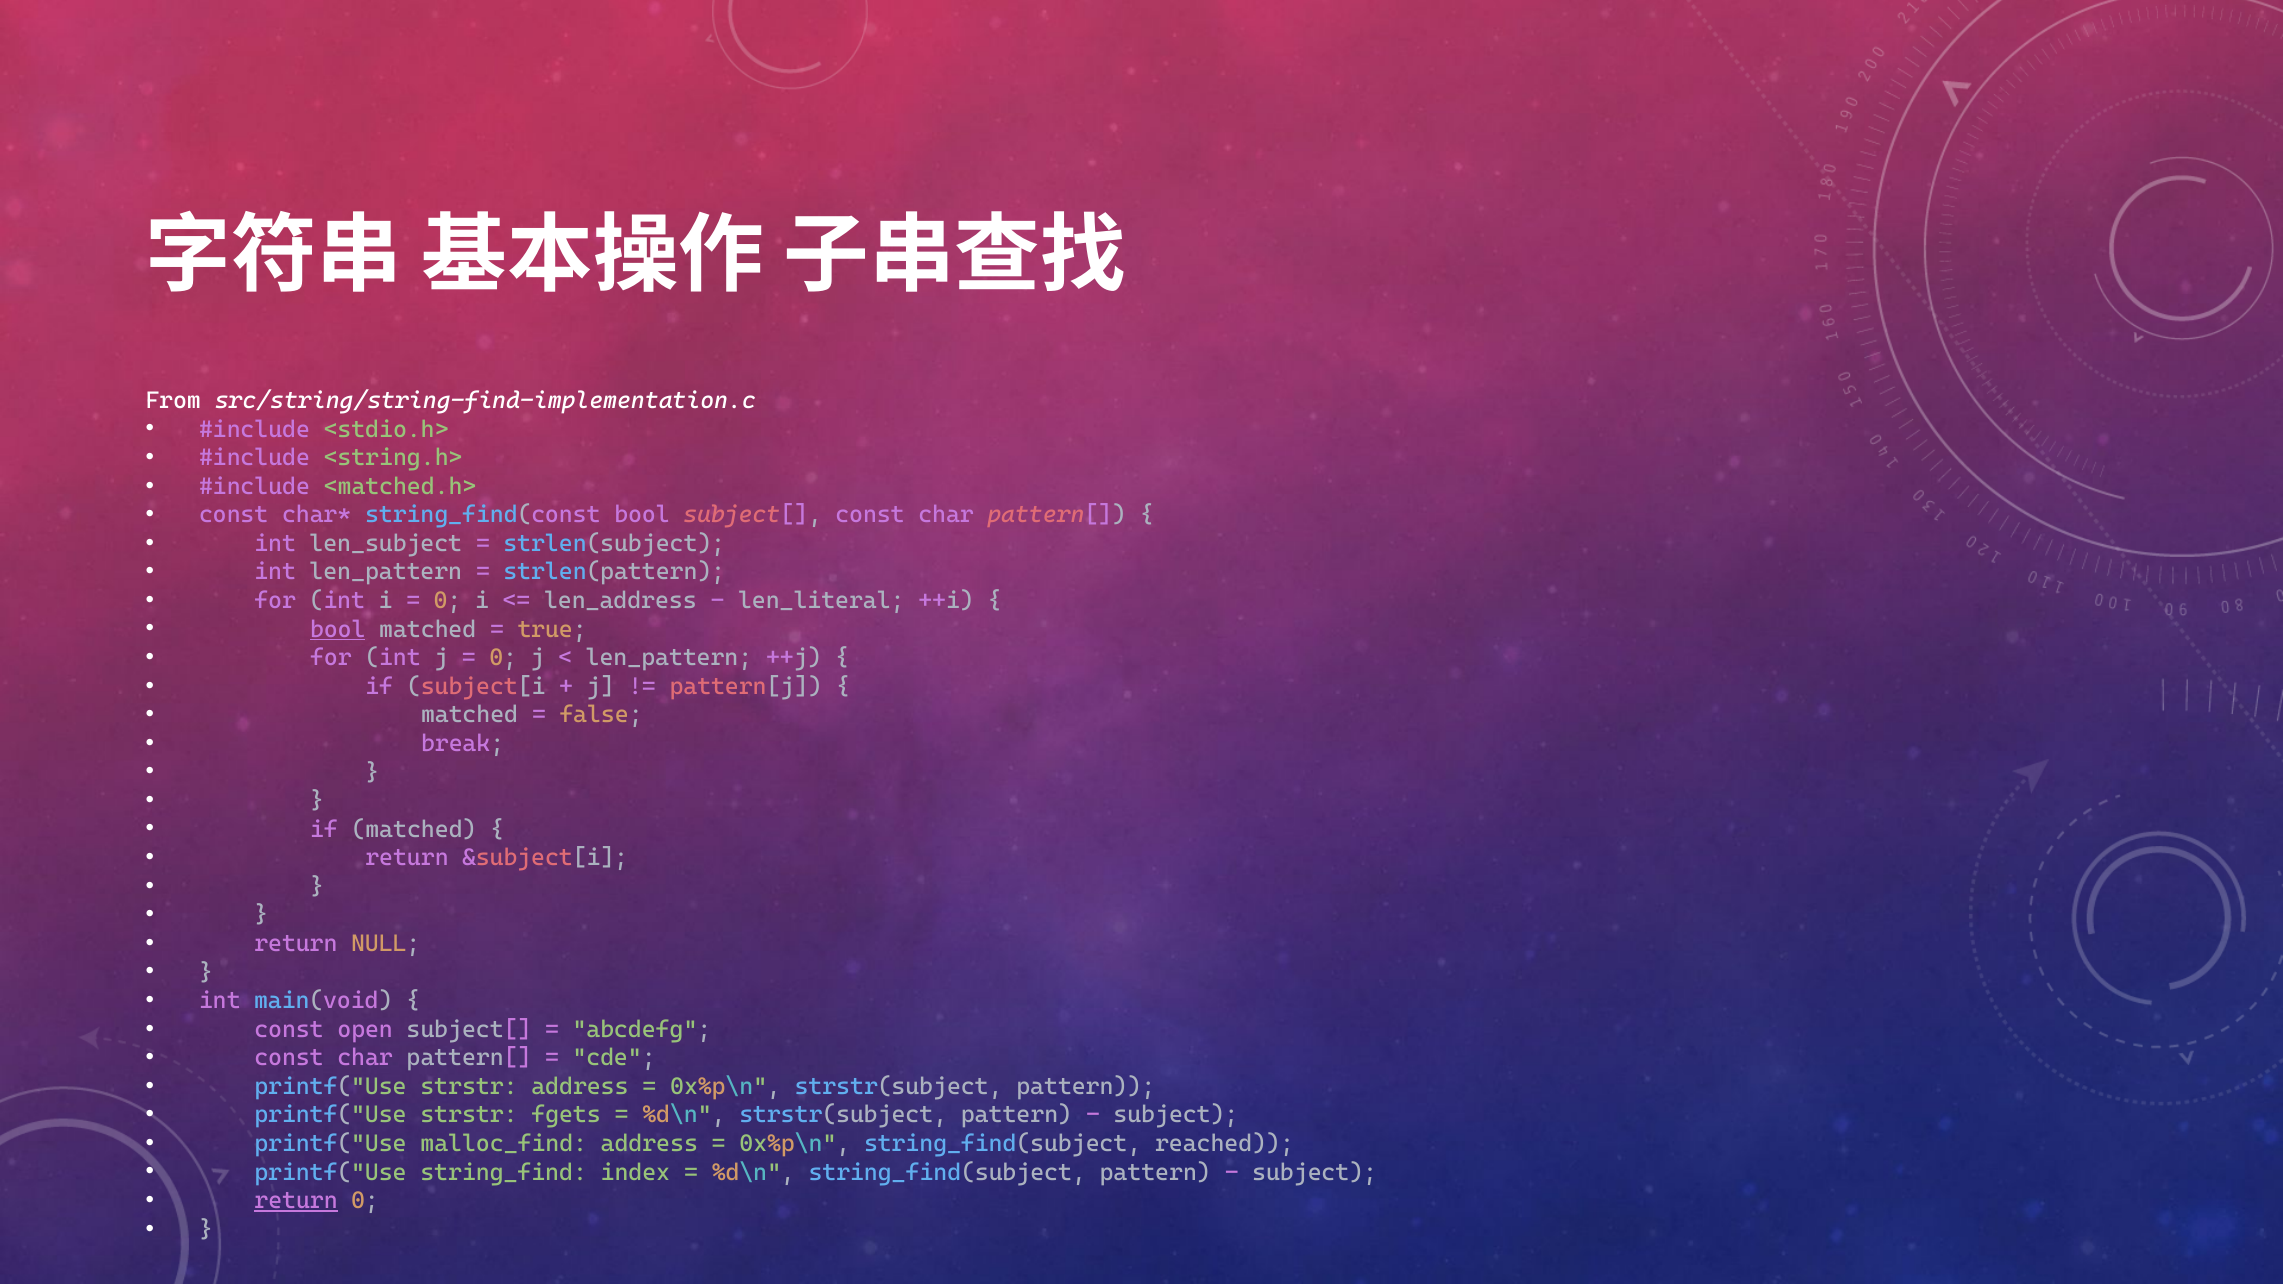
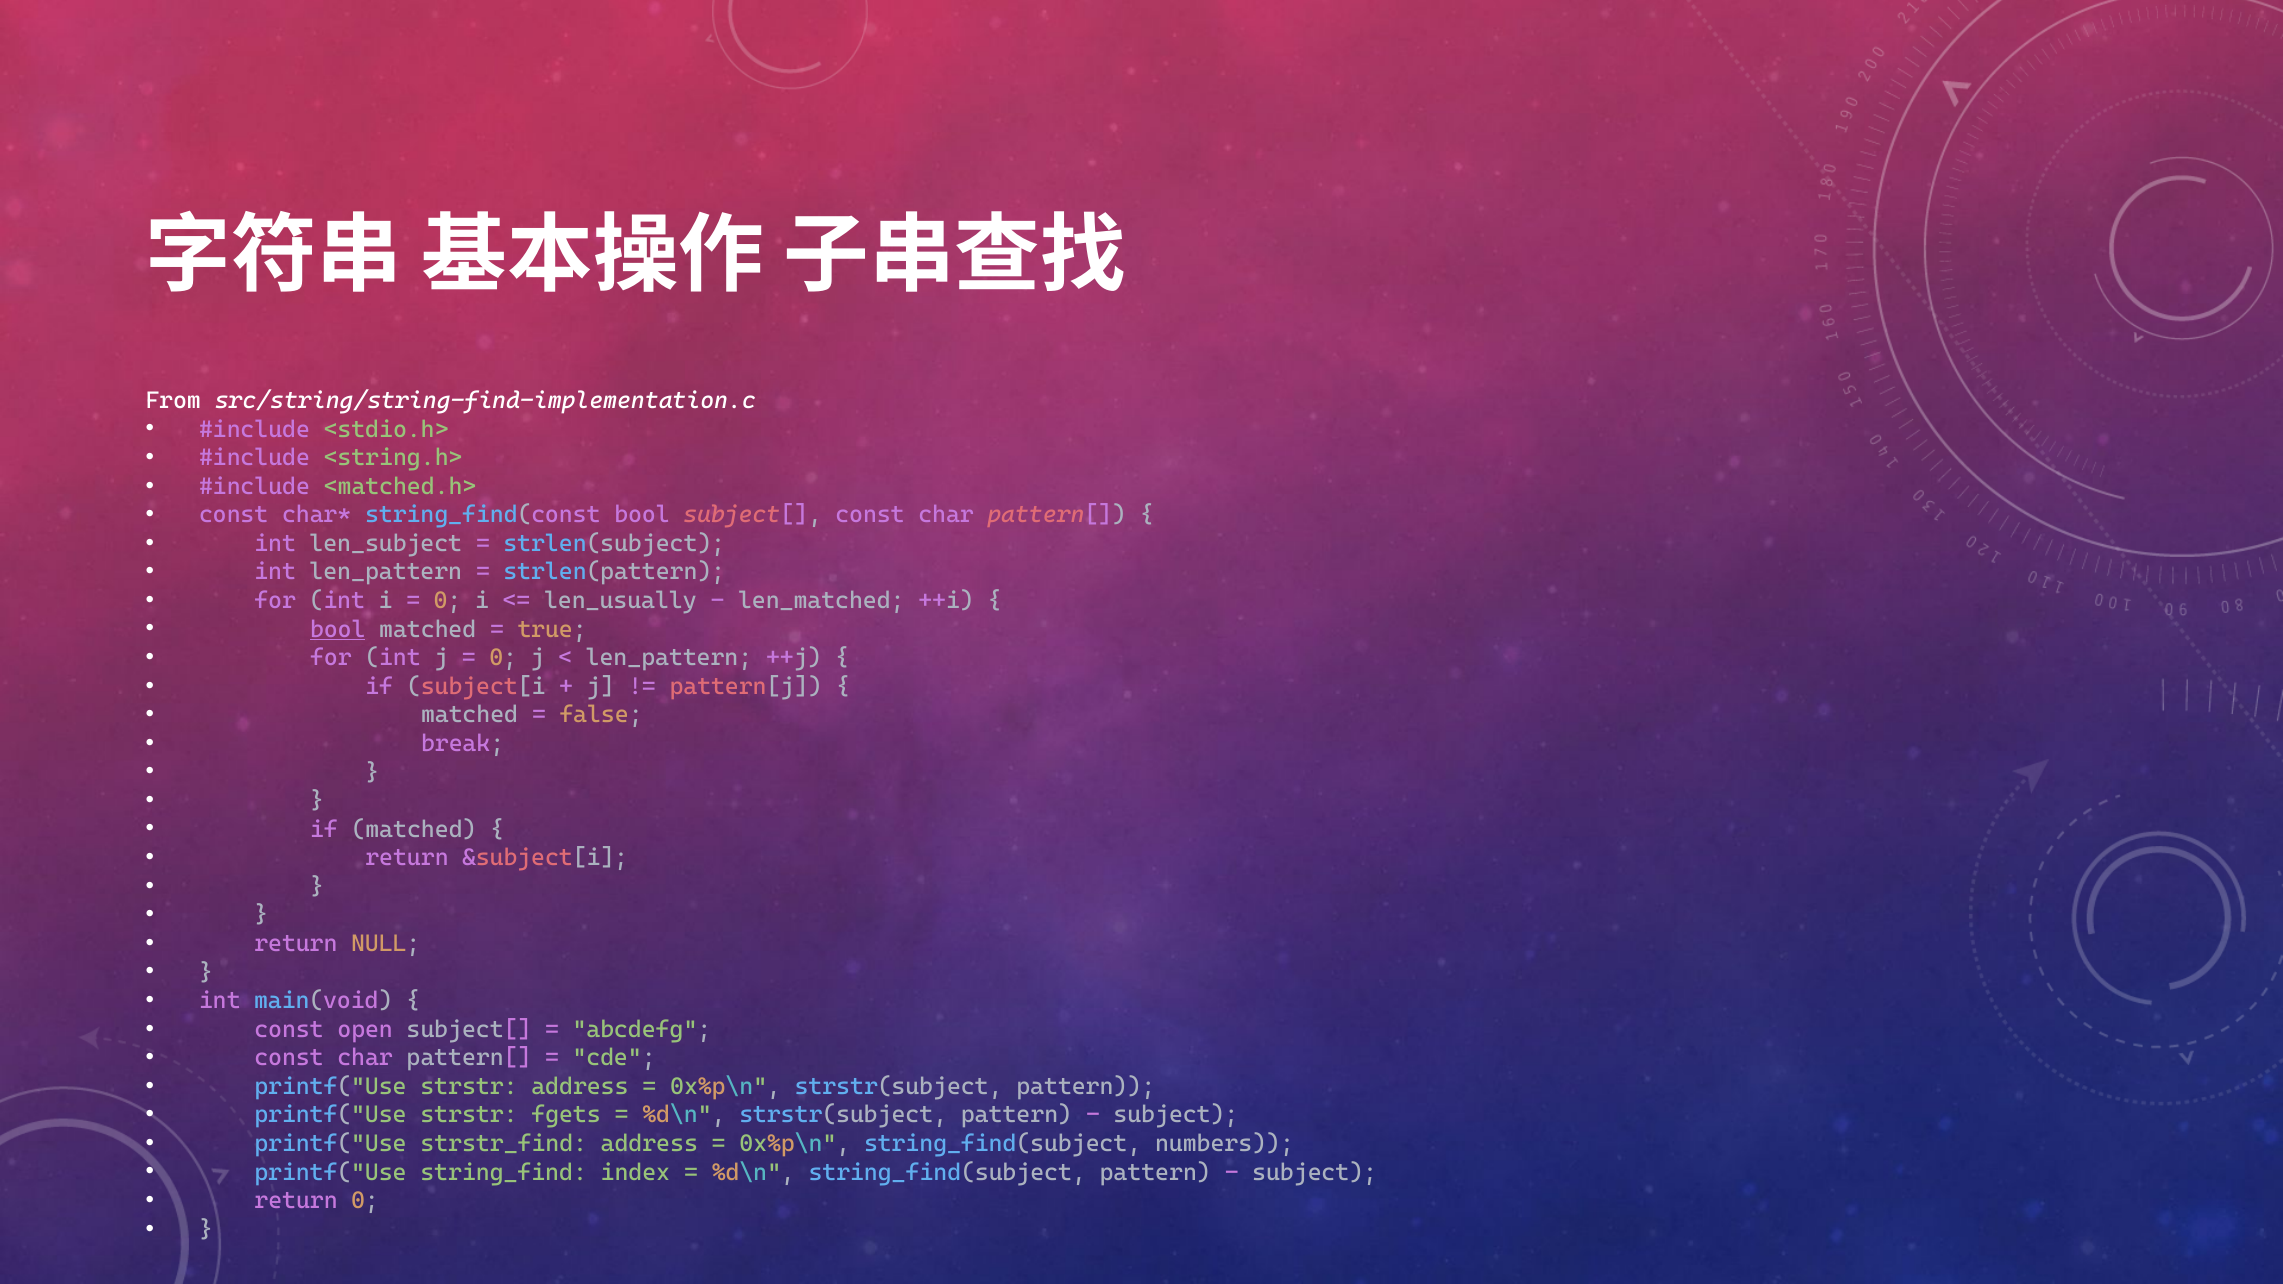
len_address: len_address -> len_usually (620, 601)
len_literal: len_literal -> len_matched (821, 601)
malloc_find: malloc_find -> strstr_find (504, 1144)
reached: reached -> numbers (1224, 1144)
return underline: present -> none (296, 1201)
